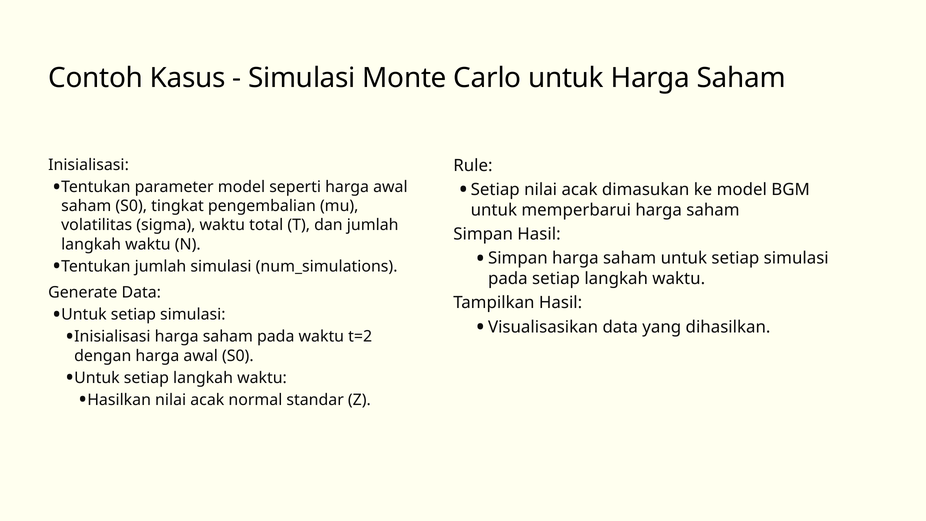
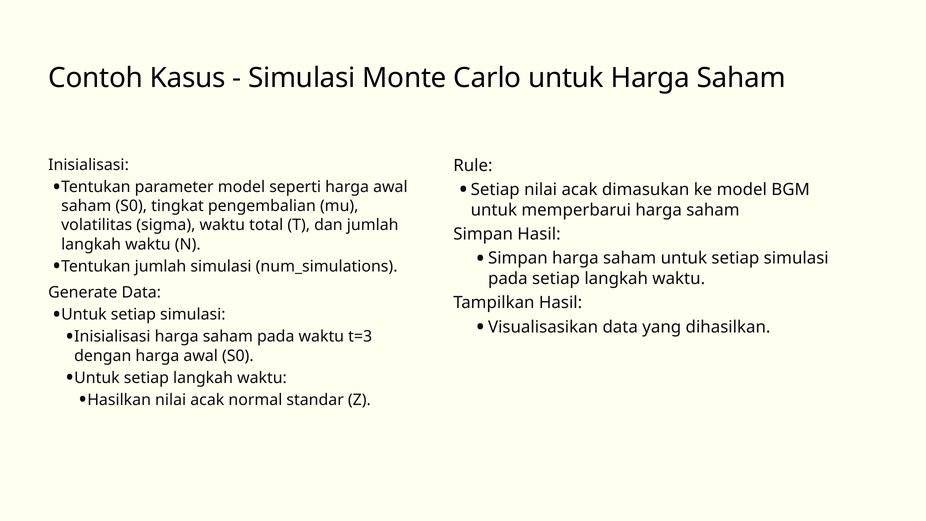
t=2: t=2 -> t=3 (360, 337)
